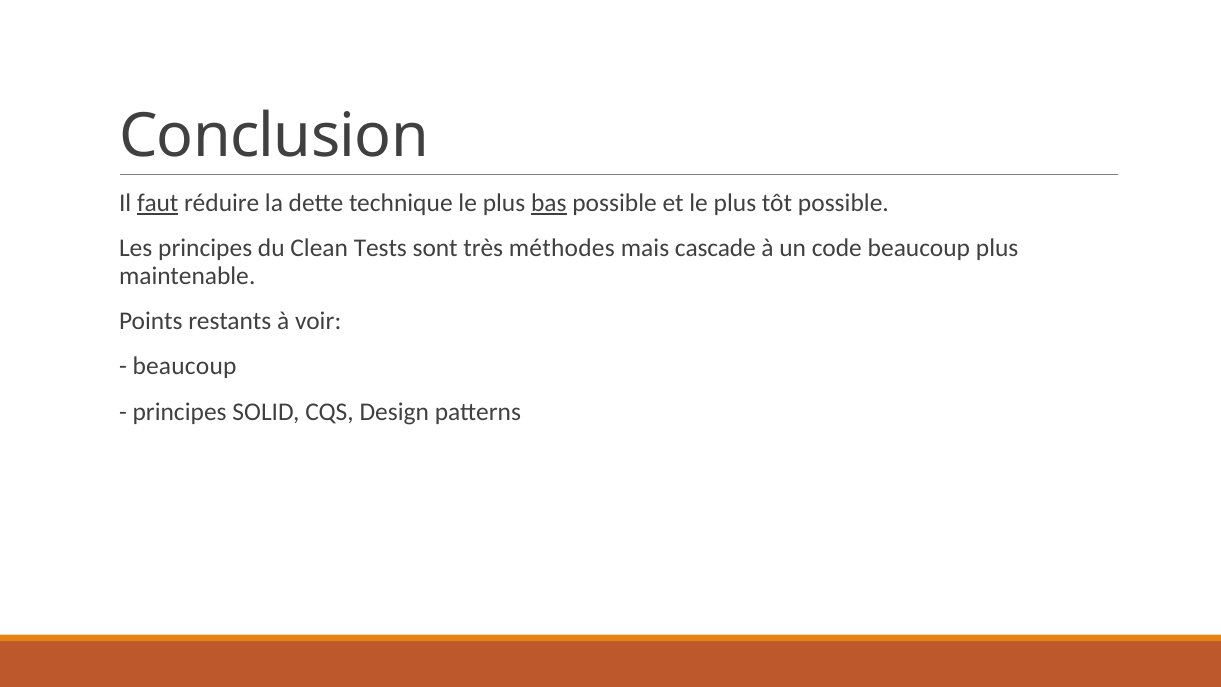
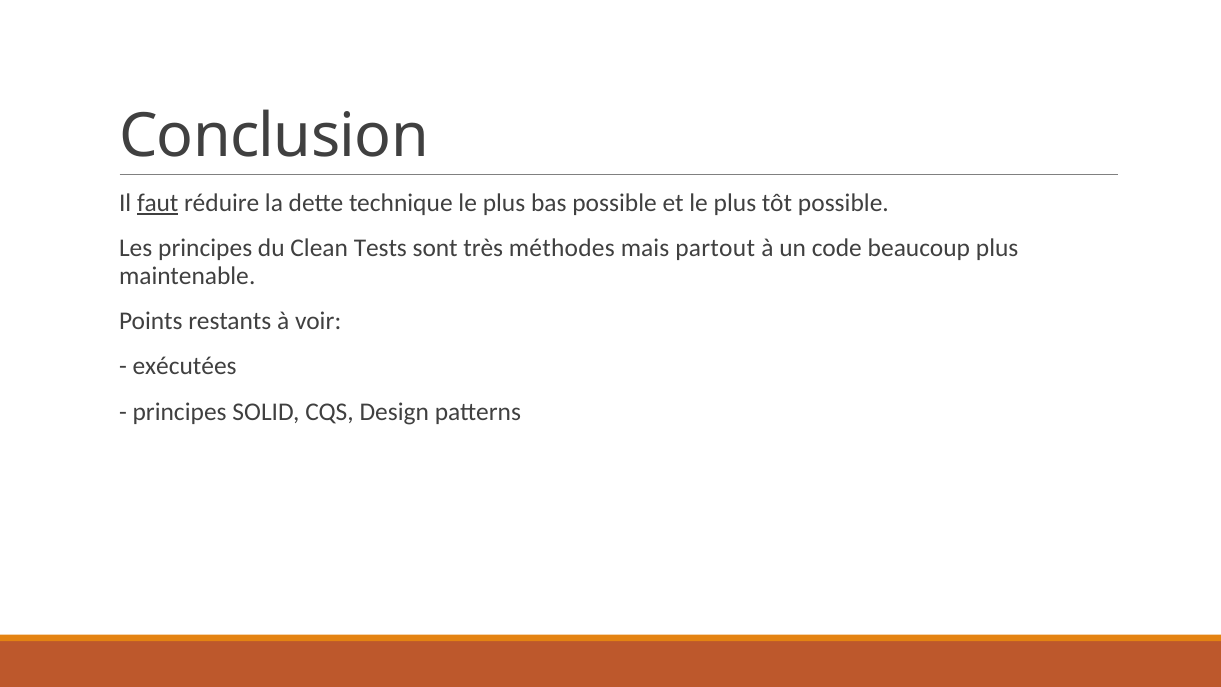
bas underline: present -> none (549, 203)
cascade: cascade -> partout (715, 248)
beaucoup: beaucoup -> exécutées (185, 366)
